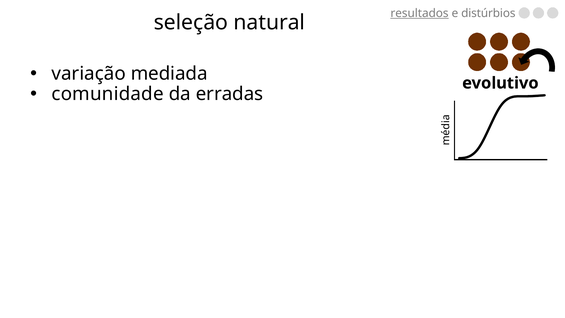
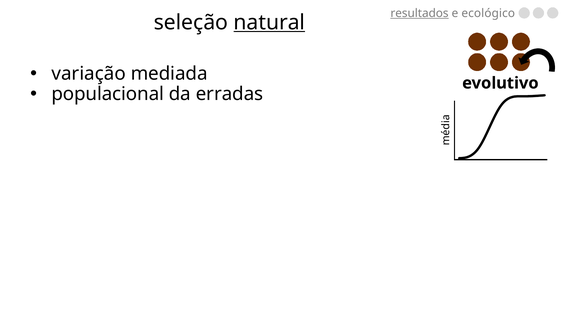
distúrbios: distúrbios -> ecológico (488, 13)
natural underline: none -> present (269, 22)
comunidade: comunidade -> populacional (108, 94)
